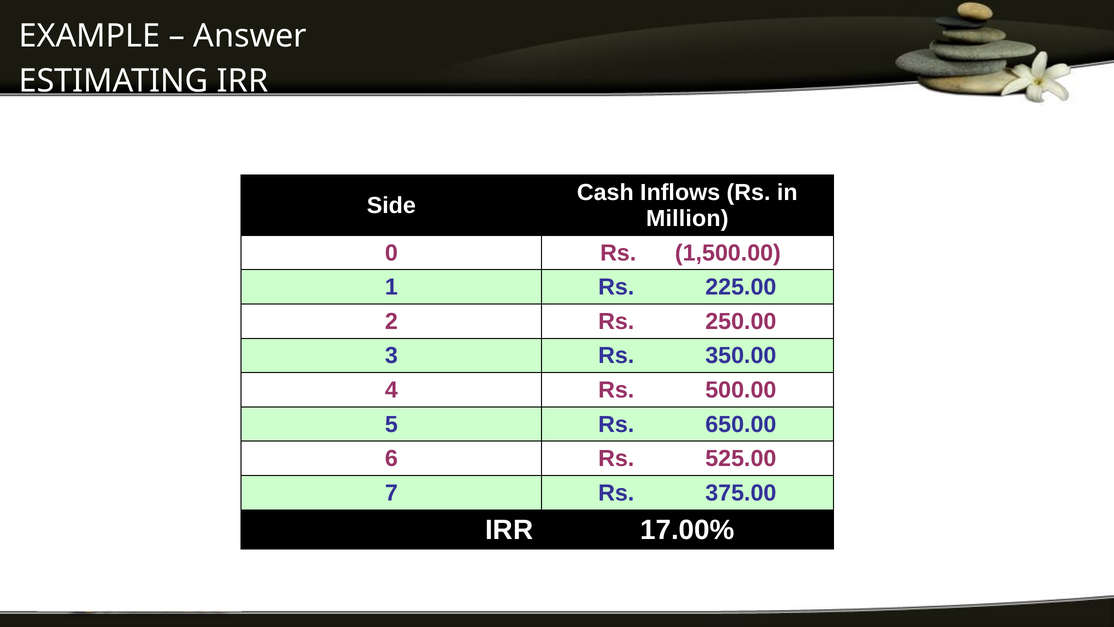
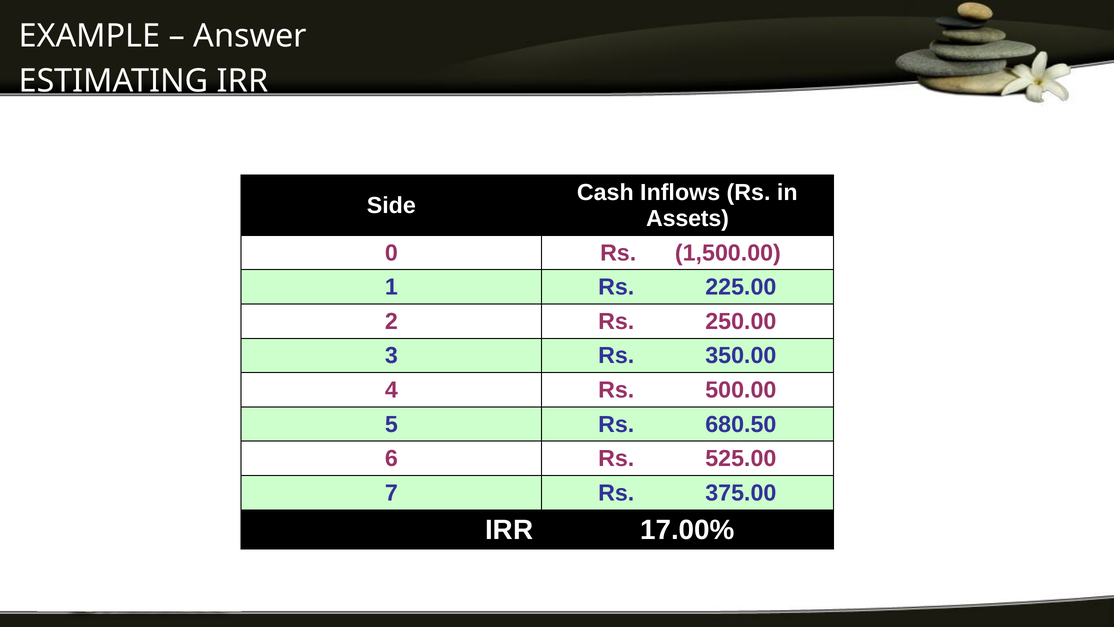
Million: Million -> Assets (687, 219)
650.00: 650.00 -> 680.50 (741, 424)
